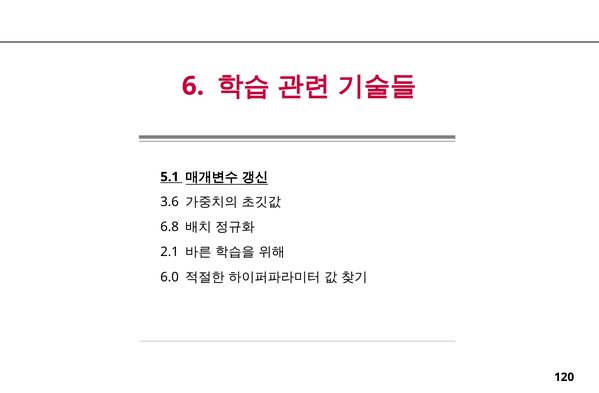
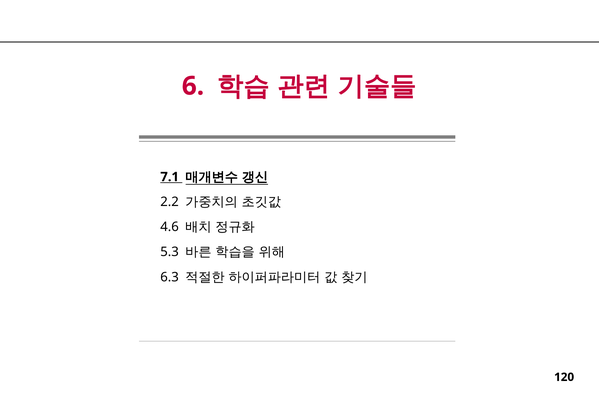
5.1: 5.1 -> 7.1 (170, 177)
3.6: 3.6 -> 2.2 (170, 202)
6.8: 6.8 -> 4.6 (170, 227)
2.1: 2.1 -> 5.3 (170, 252)
6.0: 6.0 -> 6.3 (170, 277)
